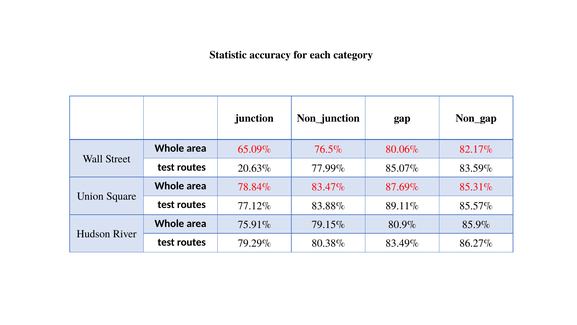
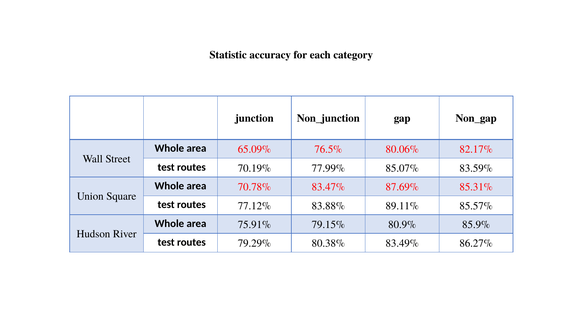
20.63%: 20.63% -> 70.19% (254, 168)
78.84%: 78.84% -> 70.78% (254, 187)
